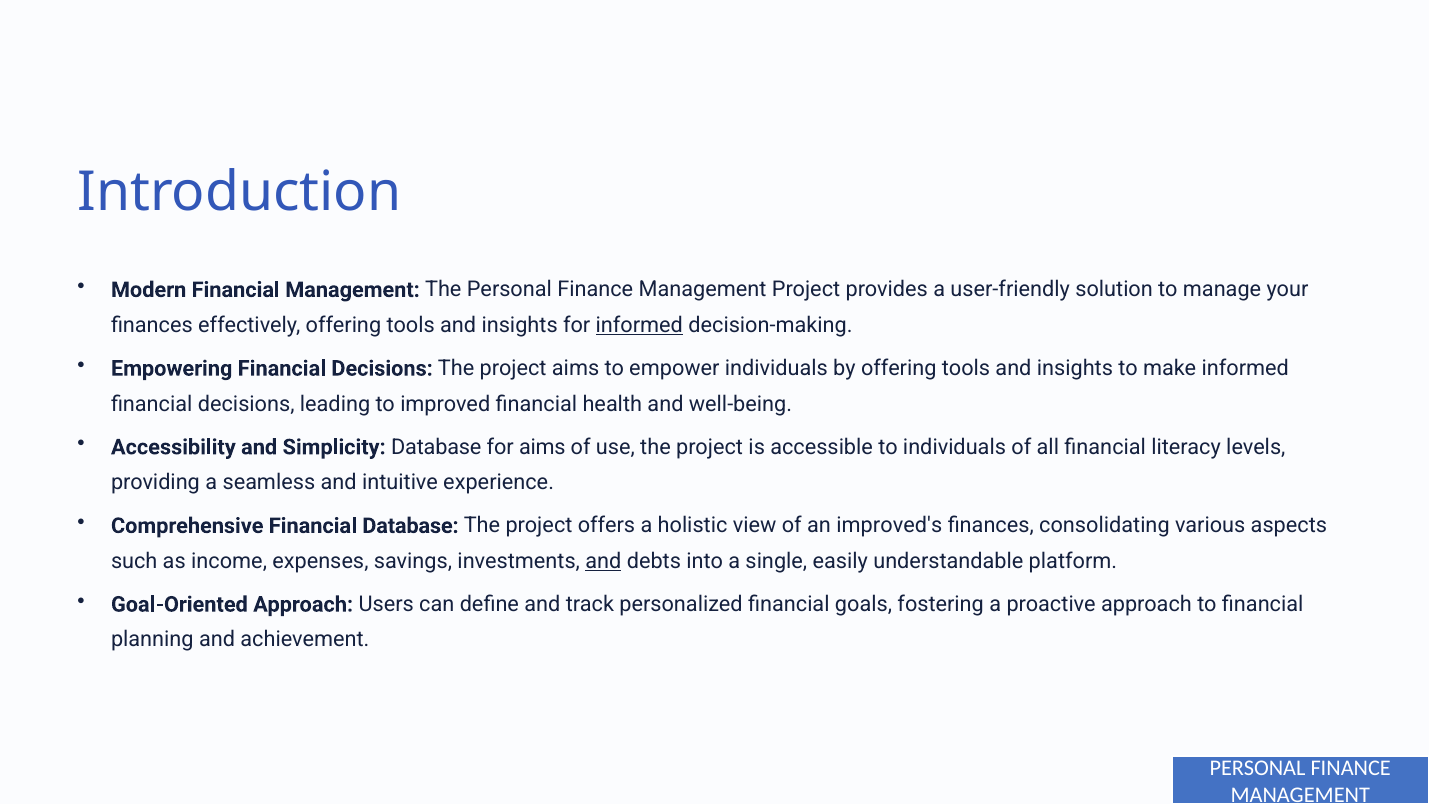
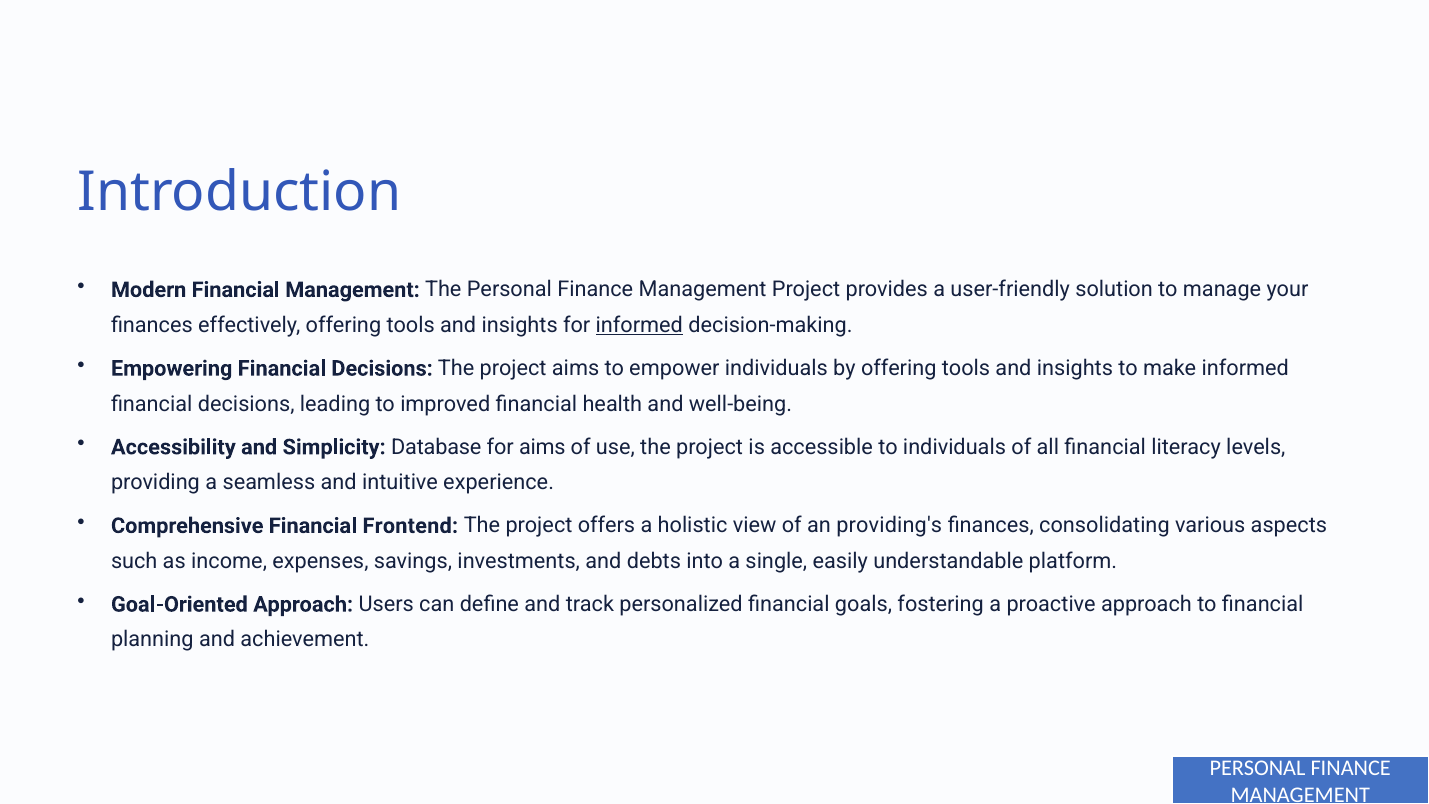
Financial Database: Database -> Frontend (410, 526)
improved's: improved's -> providing's (889, 526)
and underline: present -> none (603, 561)
